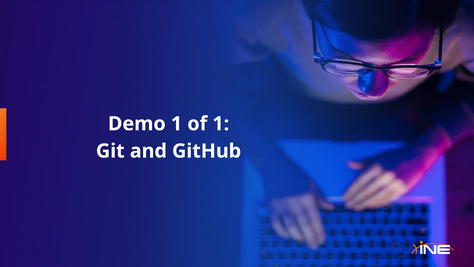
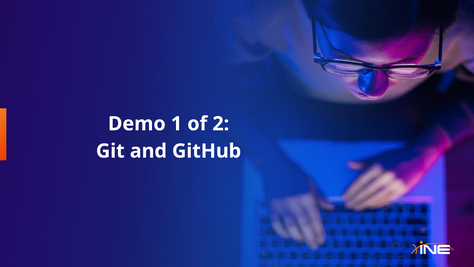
of 1: 1 -> 2 (221, 124)
